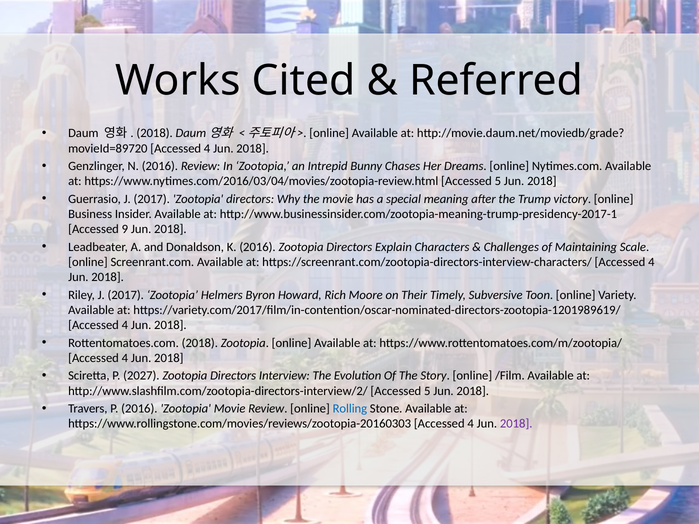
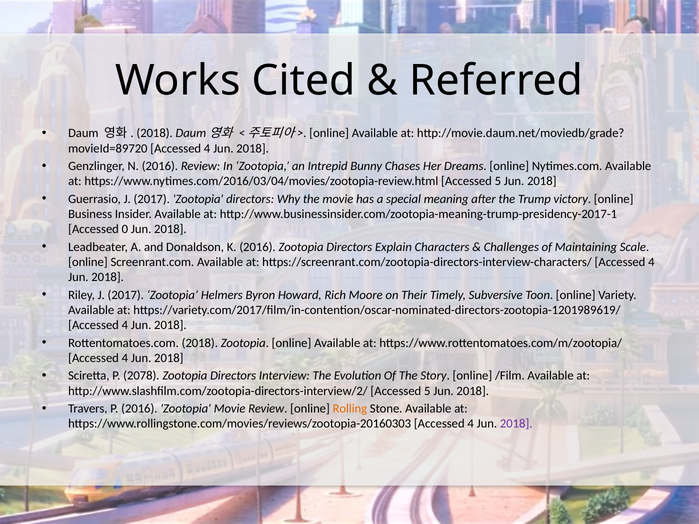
9: 9 -> 0 (125, 229)
2027: 2027 -> 2078 (141, 376)
Rolling colour: blue -> orange (350, 409)
